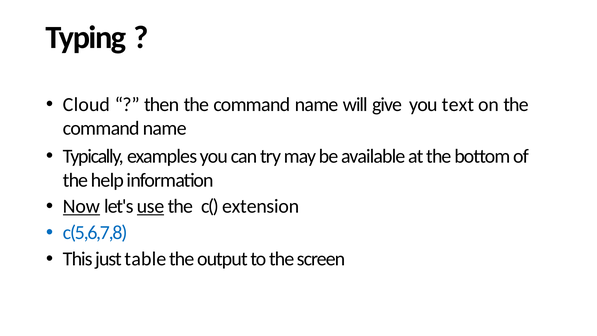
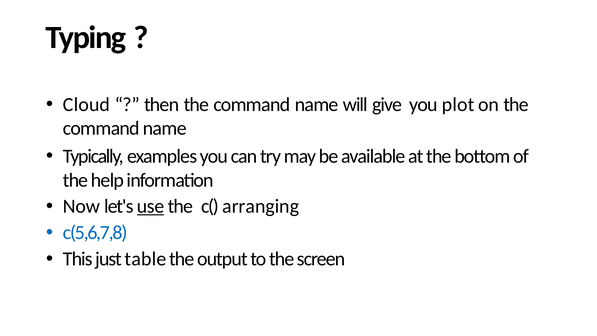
text: text -> plot (458, 105)
Now underline: present -> none (82, 206)
extension: extension -> arranging (261, 206)
